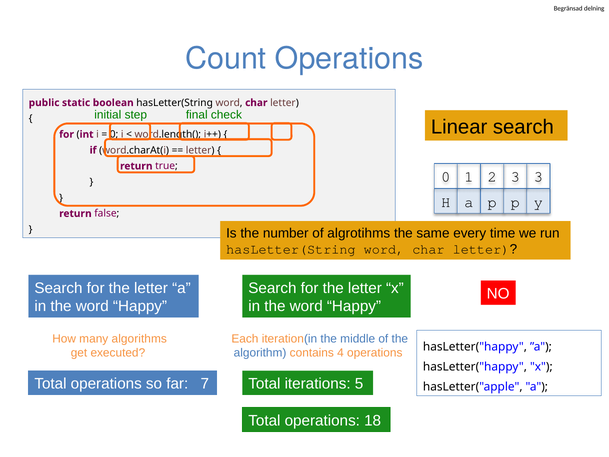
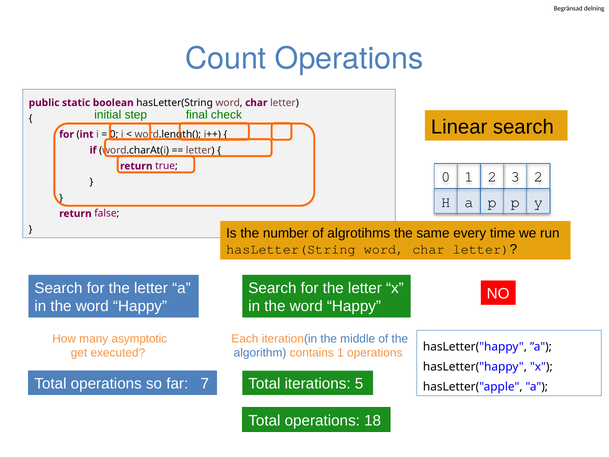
3 3: 3 -> 2 (538, 177)
algorithms: algorithms -> asymptotic (139, 338)
contains 4: 4 -> 1 (340, 353)
